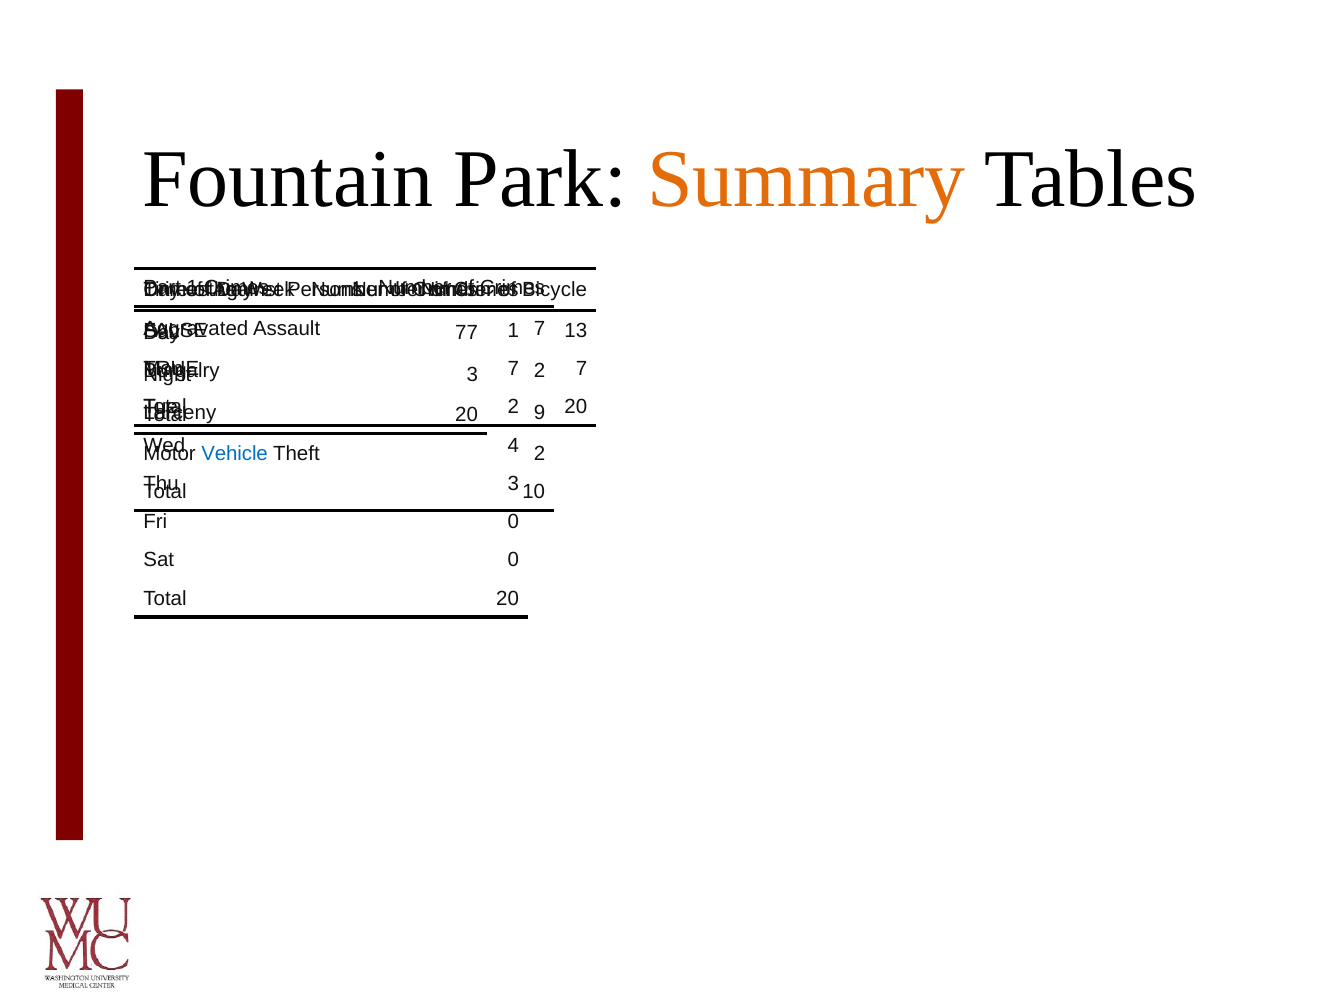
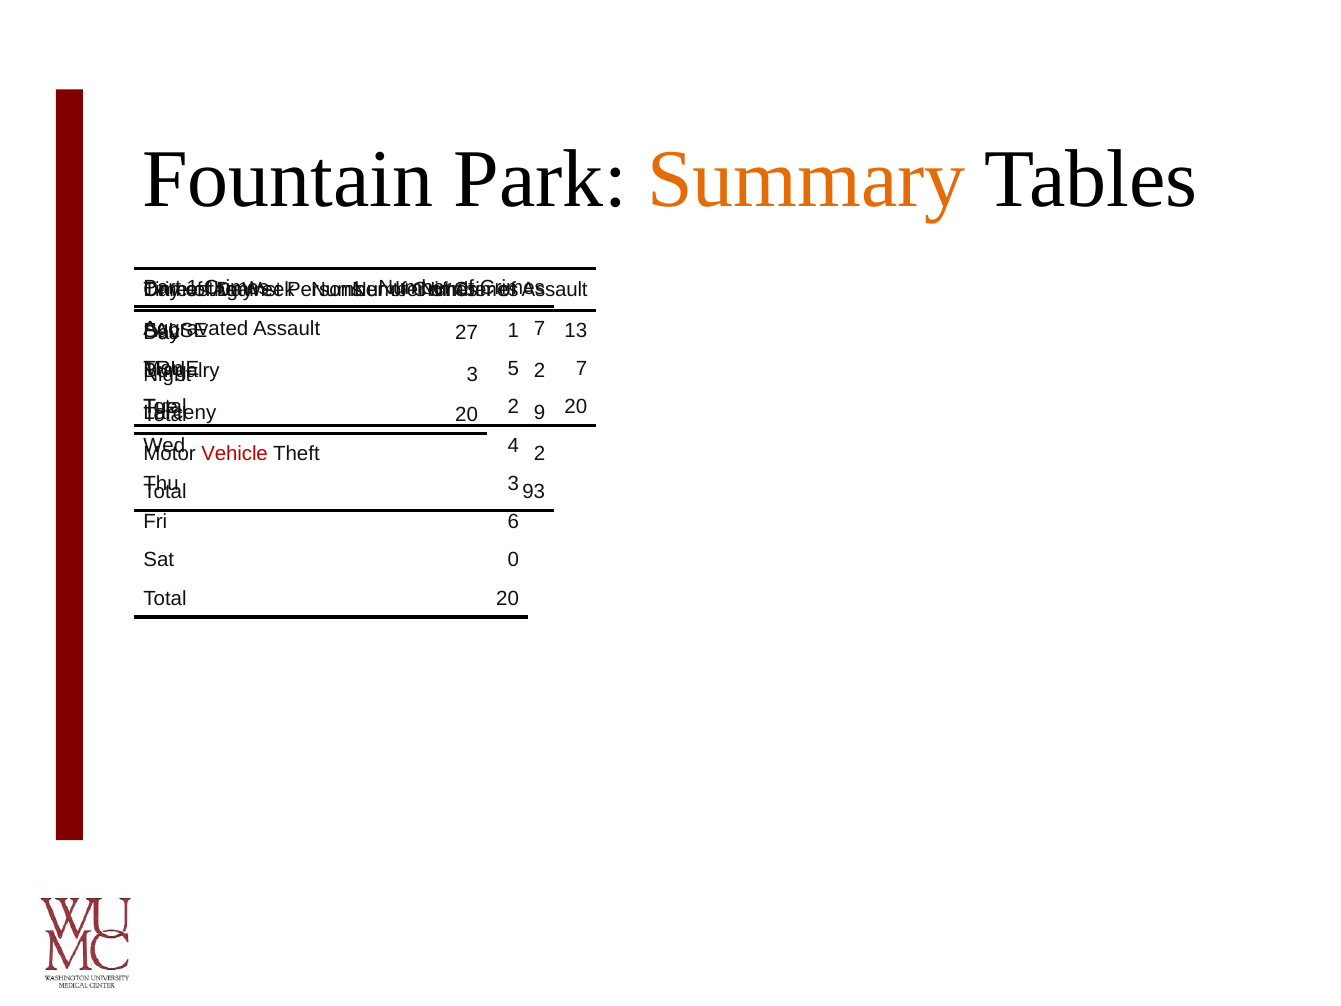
Bicycle: Bicycle -> Assault (555, 290)
77: 77 -> 27 (467, 332)
7: 7 -> 5 (513, 369)
Vehicle colour: blue -> red (235, 453)
10: 10 -> 93 (534, 492)
Fri 0: 0 -> 6 (513, 522)
